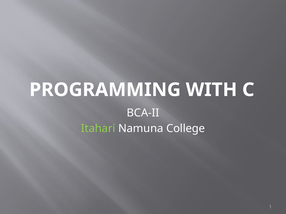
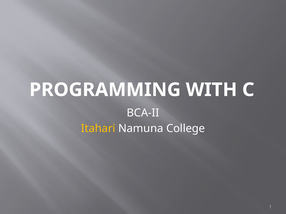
Itahari colour: light green -> yellow (98, 129)
